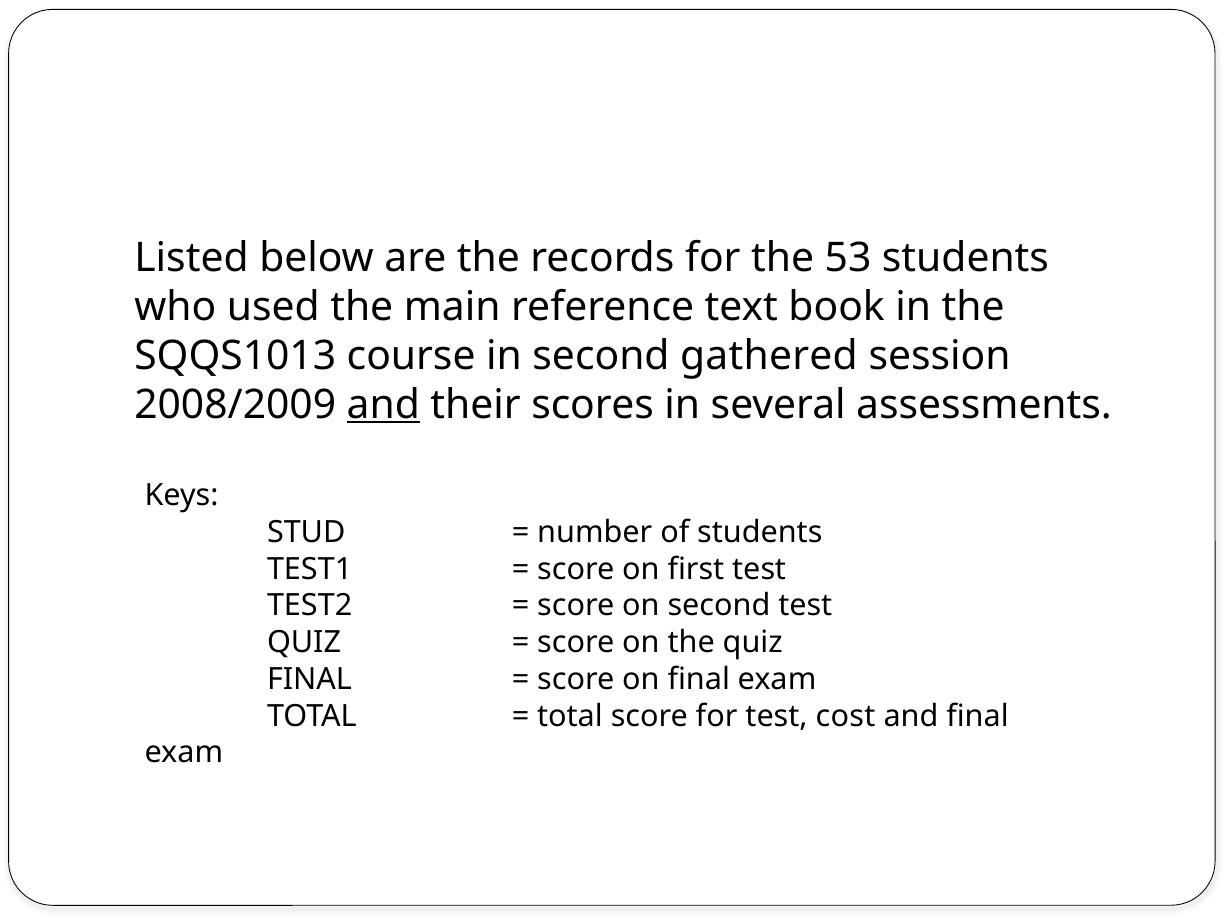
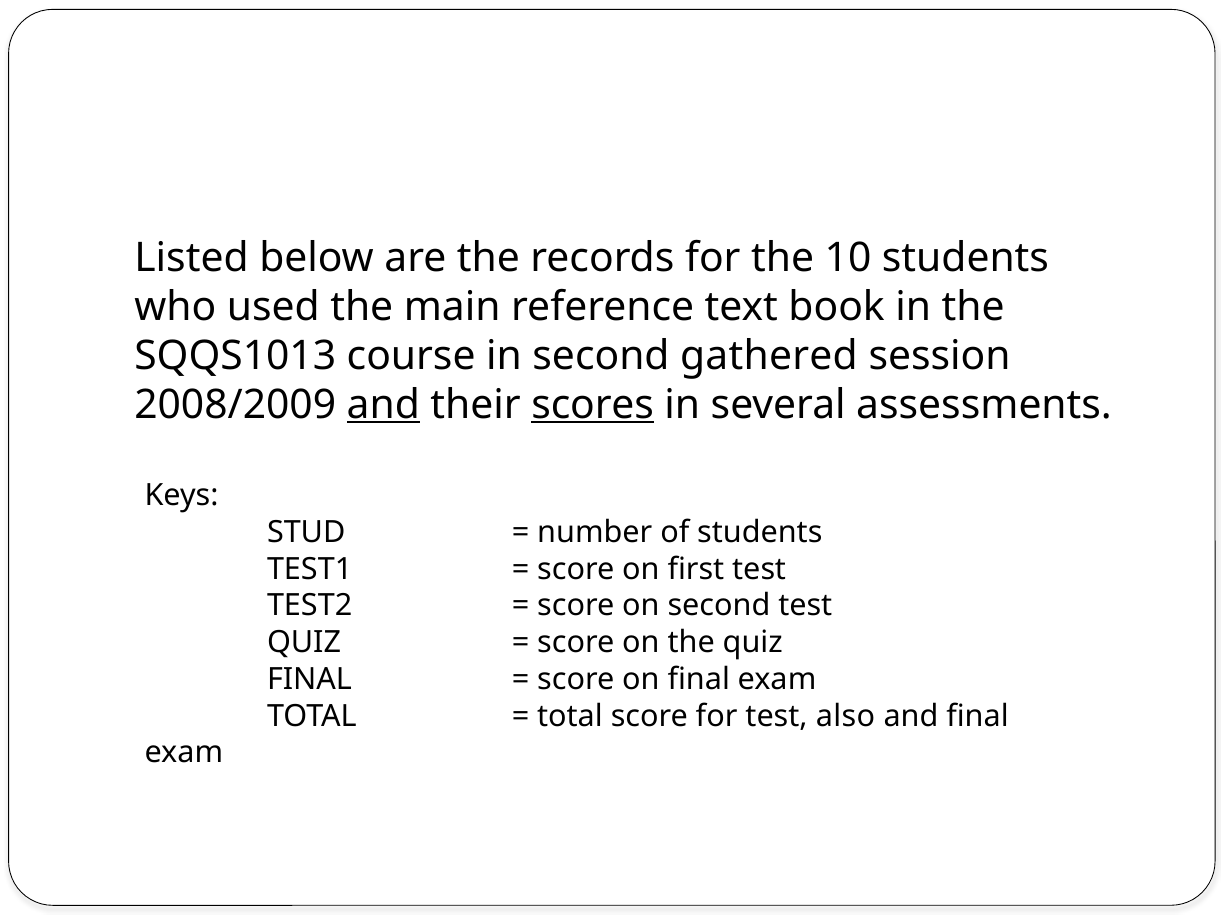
53: 53 -> 10 (848, 258)
scores underline: none -> present (593, 405)
cost: cost -> also (845, 716)
